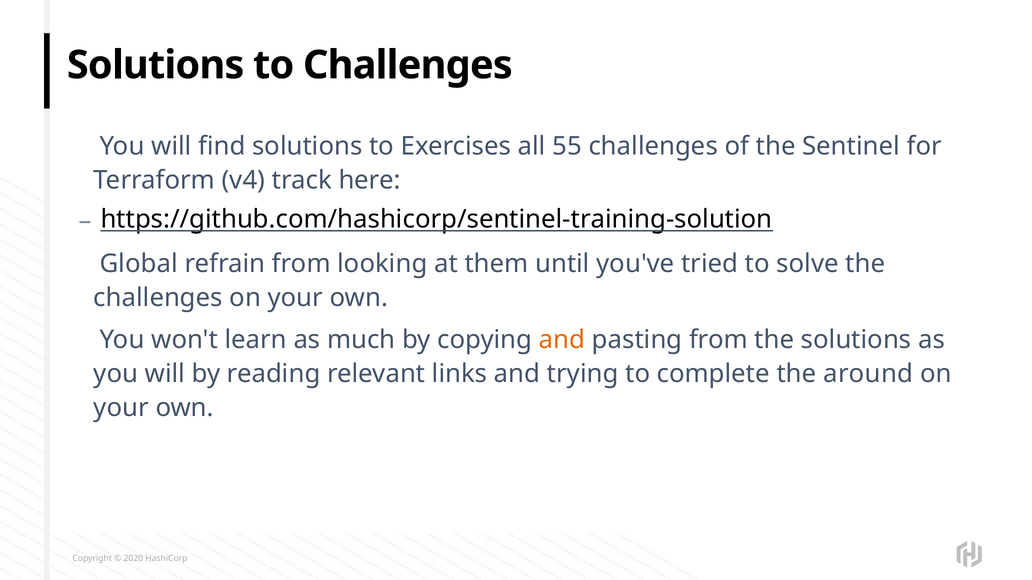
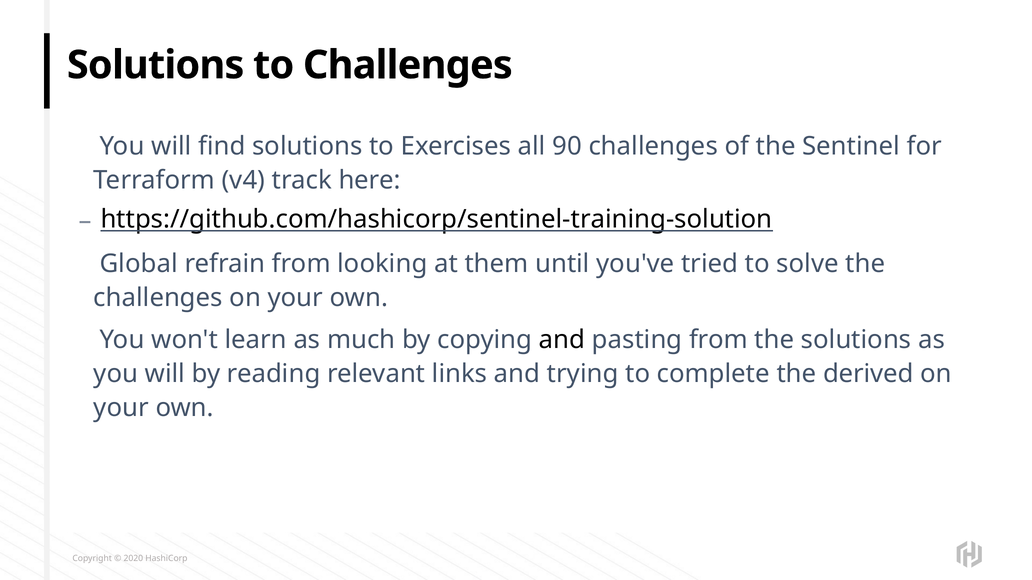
55: 55 -> 90 (567, 146)
and colour: orange -> black (562, 340)
around: around -> derived (868, 374)
